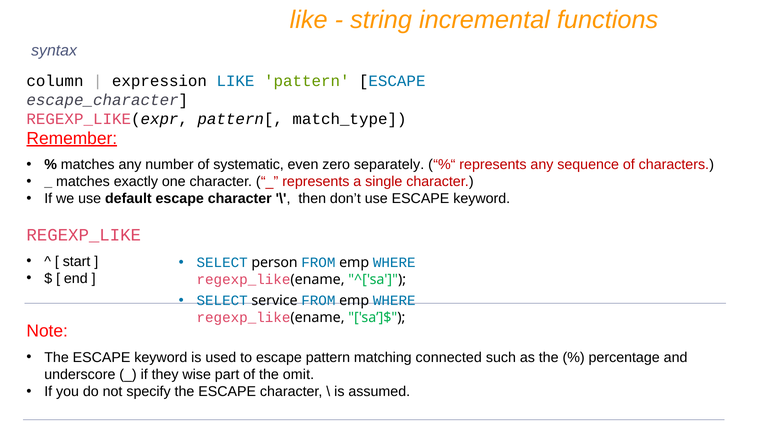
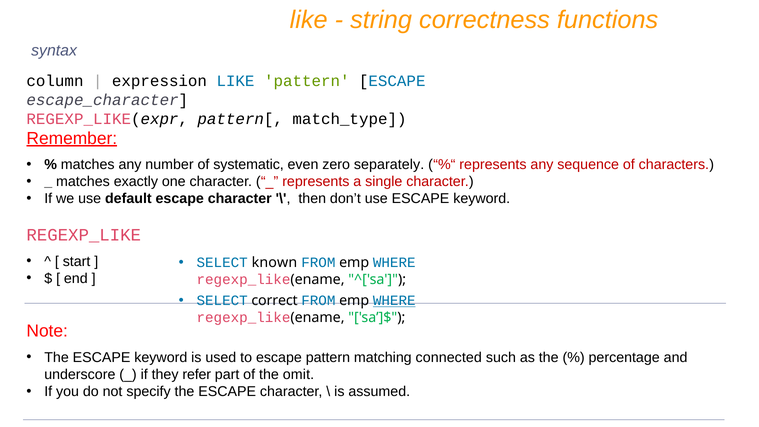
incremental: incremental -> correctness (484, 20)
person: person -> known (274, 263)
service: service -> correct (275, 301)
WHERE underline: none -> present (394, 301)
wise: wise -> refer (197, 374)
